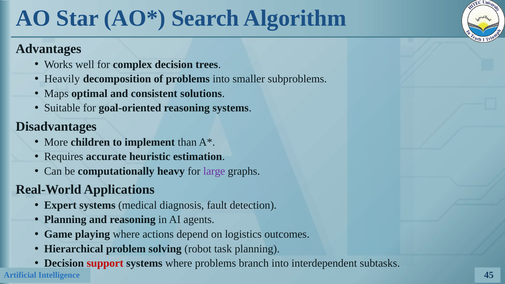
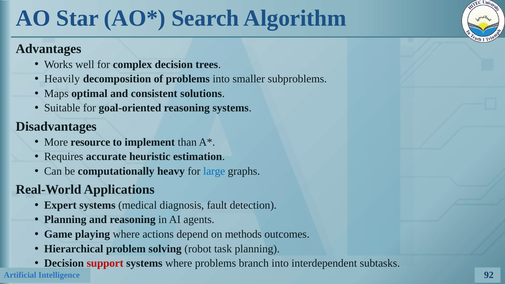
children: children -> resource (90, 142)
large colour: purple -> blue (214, 171)
logistics: logistics -> methods (243, 234)
45: 45 -> 92 (489, 275)
